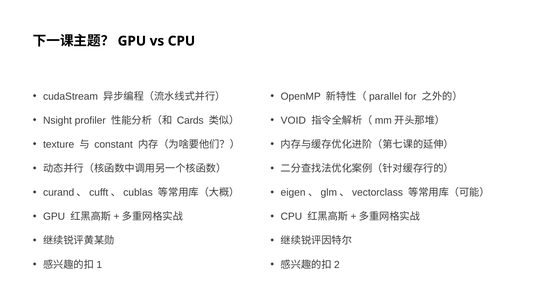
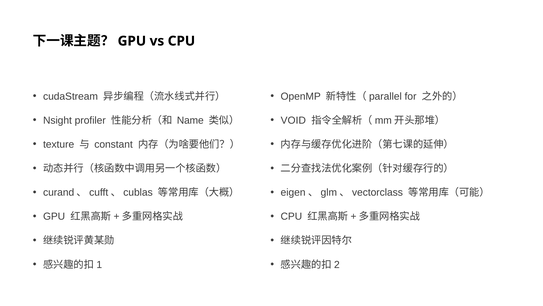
Cards: Cards -> Name (190, 120)
